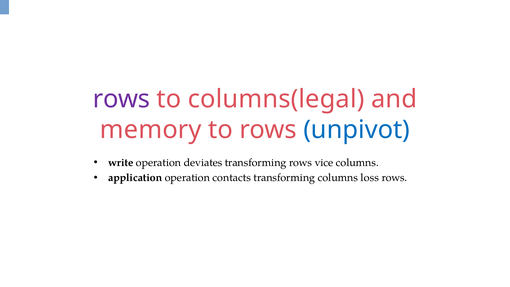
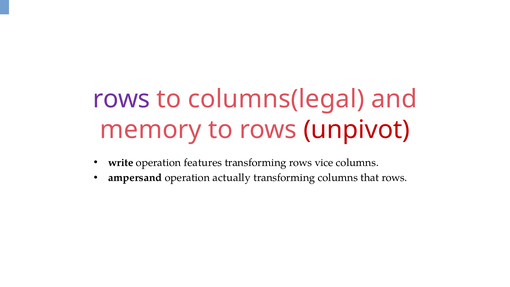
unpivot colour: blue -> red (357, 130)
deviates: deviates -> features (203, 162)
application: application -> ampersand (135, 178)
contacts: contacts -> actually (232, 178)
loss: loss -> that (370, 178)
